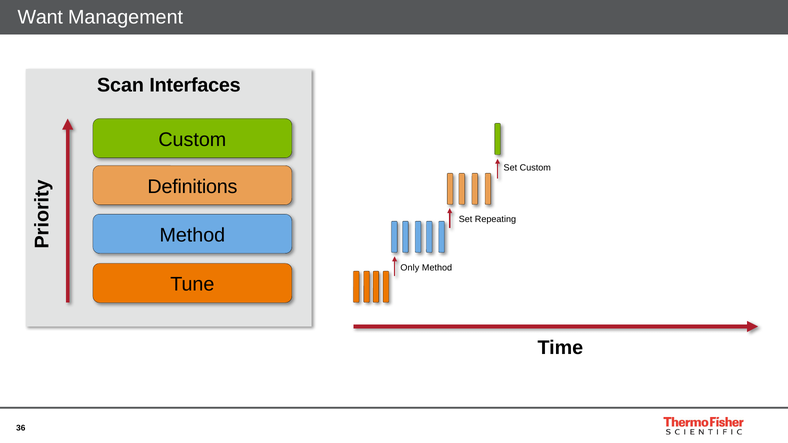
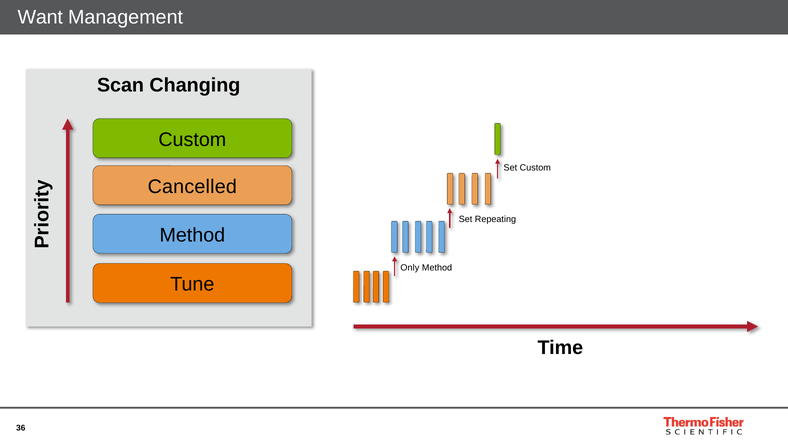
Interfaces: Interfaces -> Changing (195, 85)
Definitions: Definitions -> Cancelled (192, 187)
